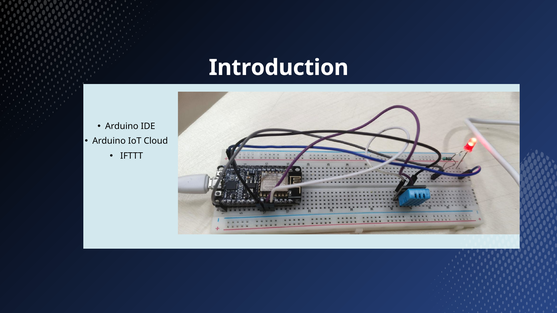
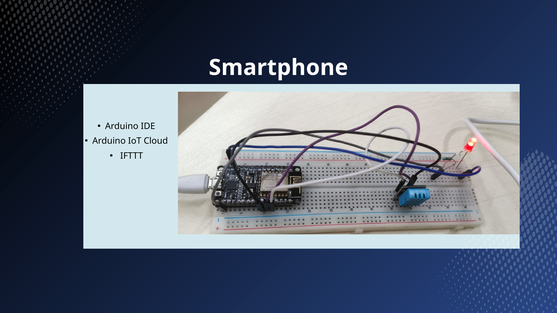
Introduction: Introduction -> Smartphone (278, 68)
